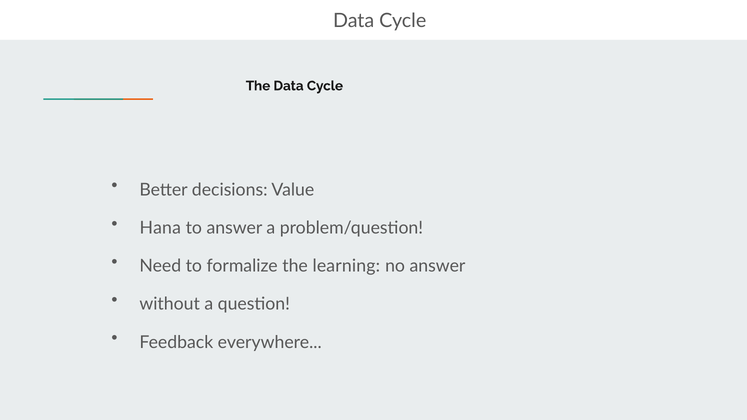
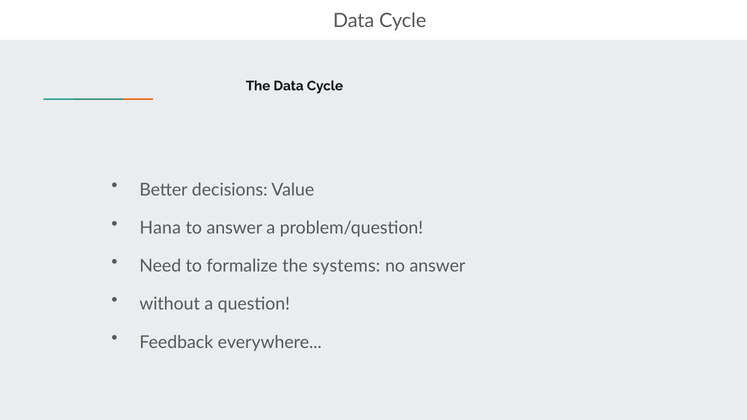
learning: learning -> systems (346, 266)
